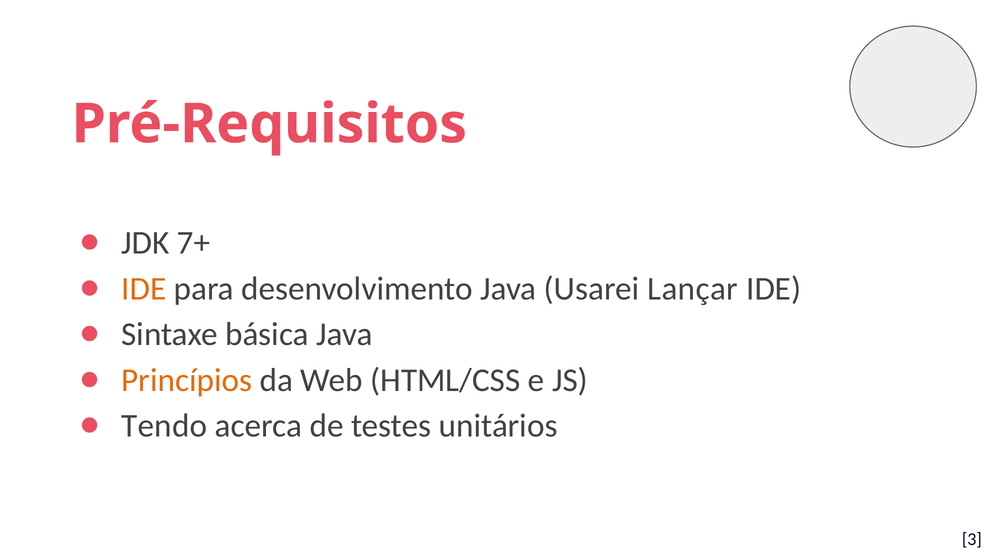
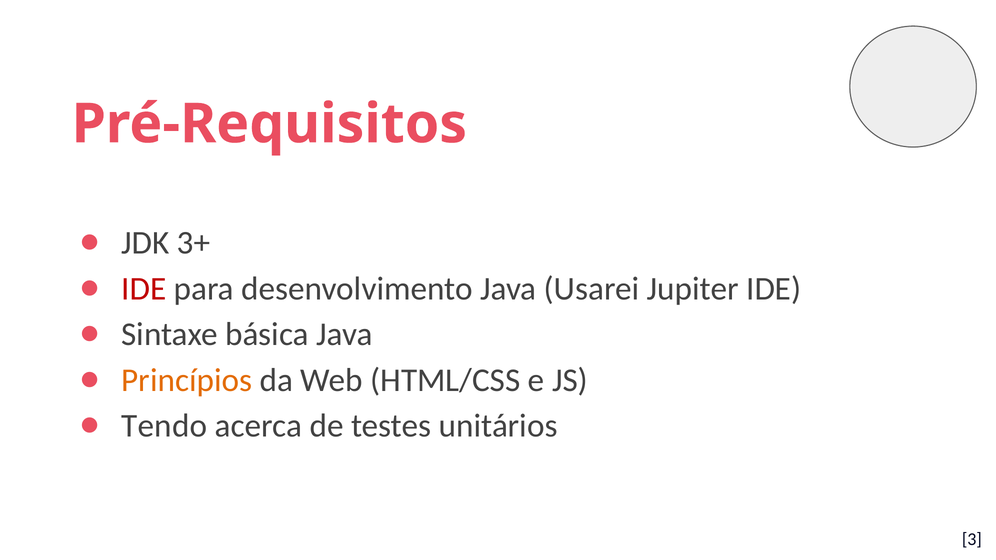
7+: 7+ -> 3+ (194, 243)
IDE colour: orange -> red (144, 289)
Lançar: Lançar -> Jupiter (693, 289)
